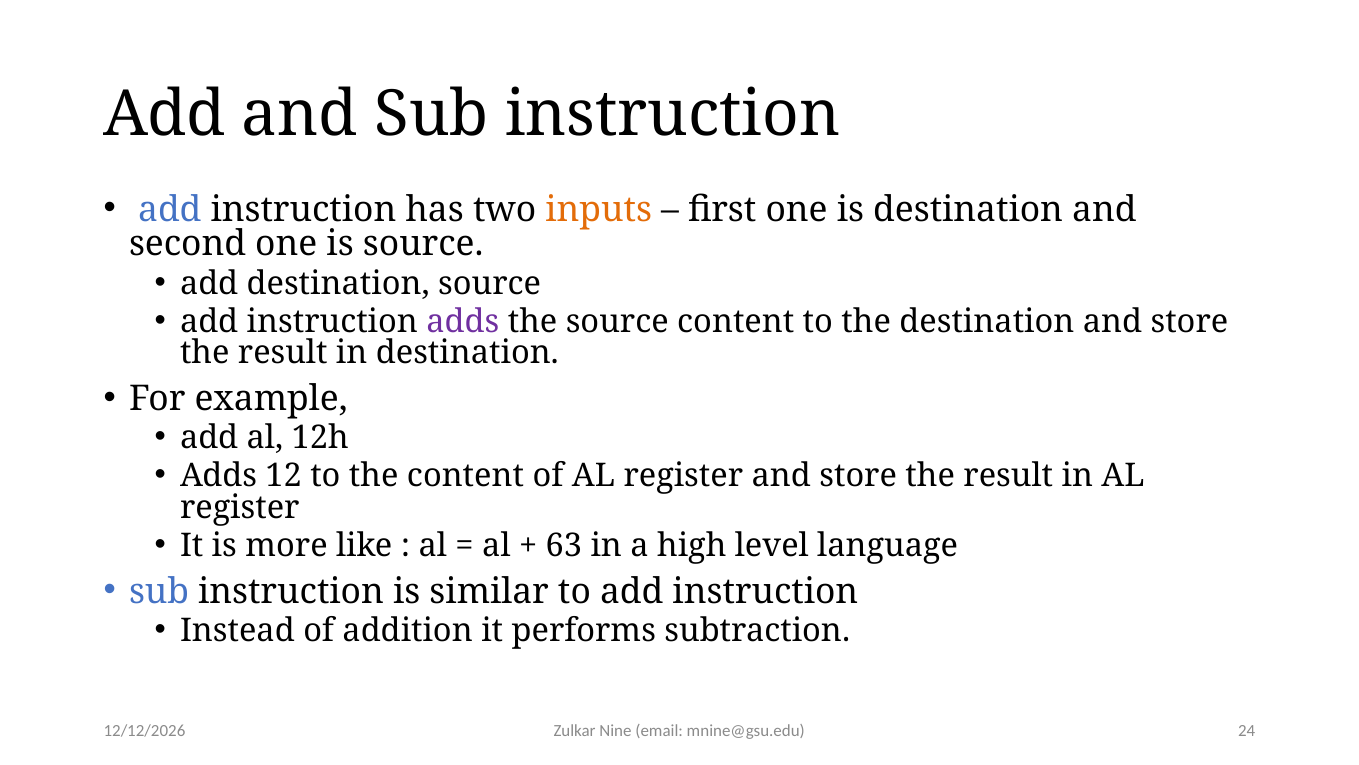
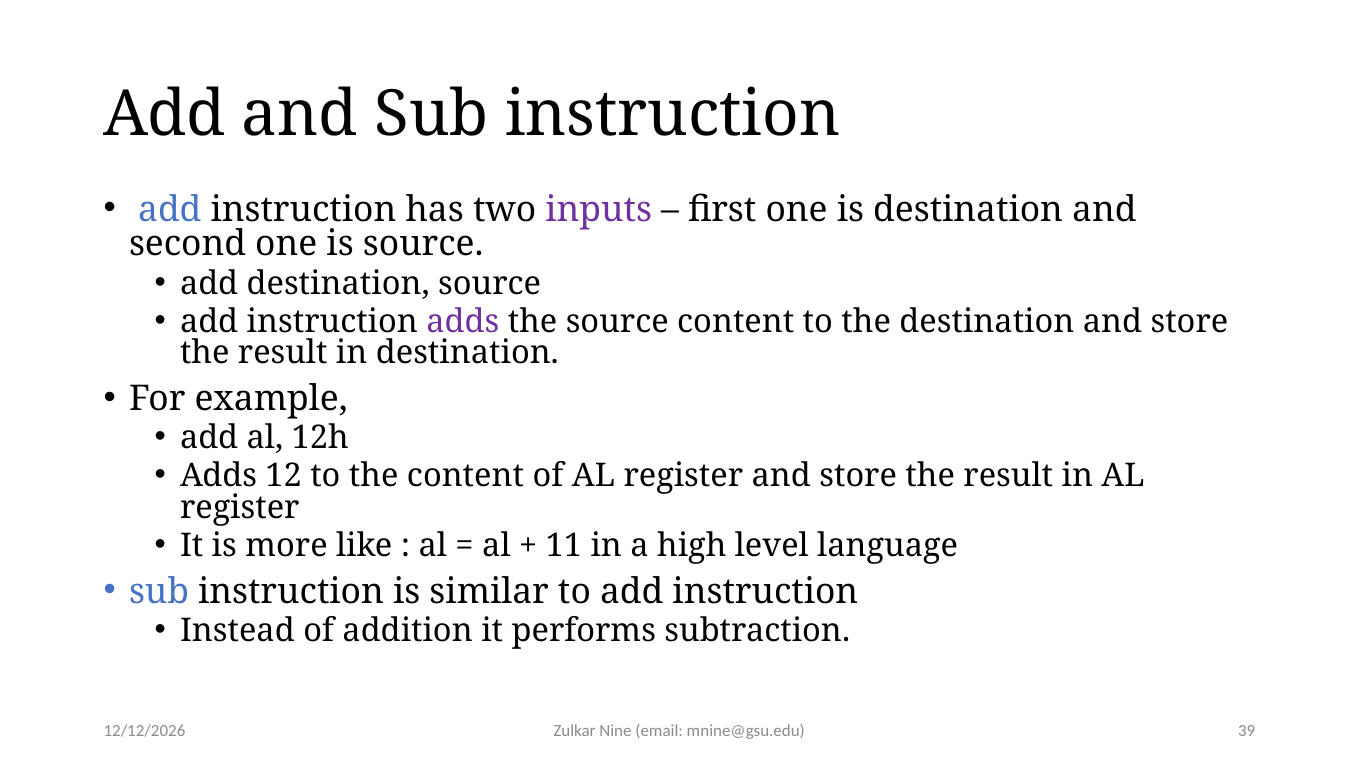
inputs colour: orange -> purple (599, 209)
63: 63 -> 11 (564, 545)
24: 24 -> 39 (1247, 730)
